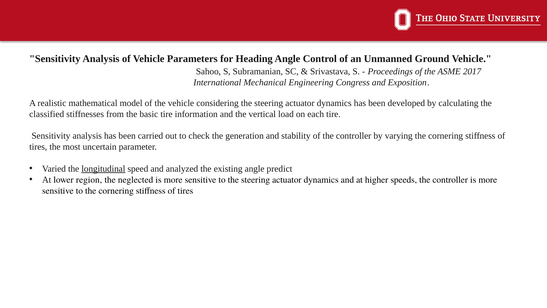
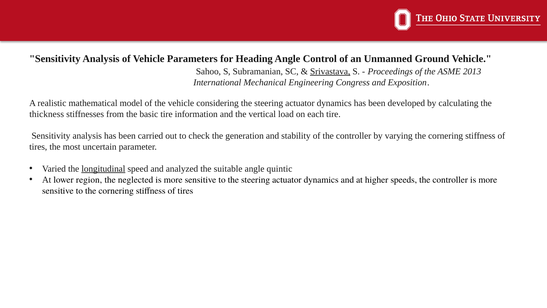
Srivastava underline: none -> present (330, 71)
2017: 2017 -> 2013 (472, 71)
classified: classified -> thickness (47, 114)
existing: existing -> suitable (228, 169)
predict: predict -> quintic (279, 169)
